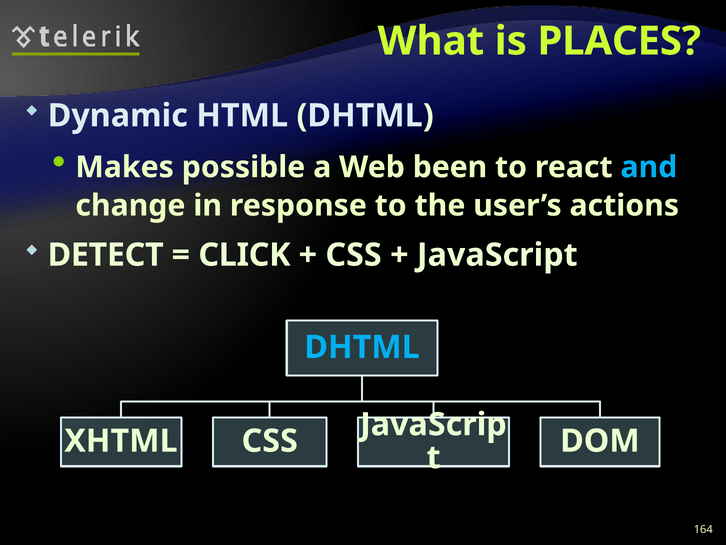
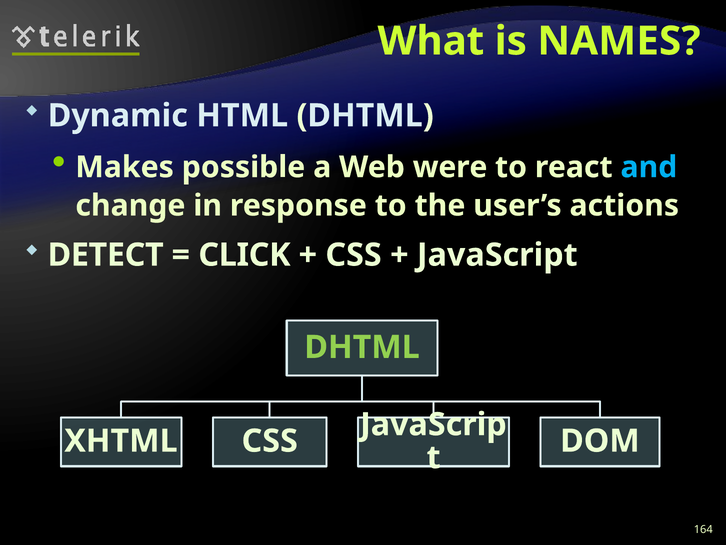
PLACES: PLACES -> NAMES (619, 41)
been: been -> were (450, 167)
DHTML colour: light blue -> light green (362, 347)
